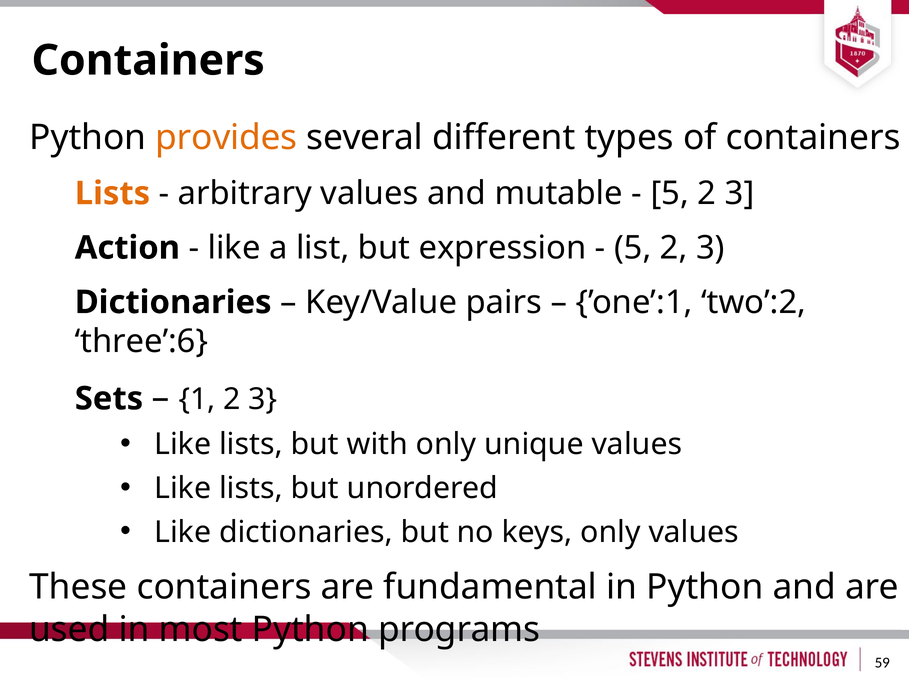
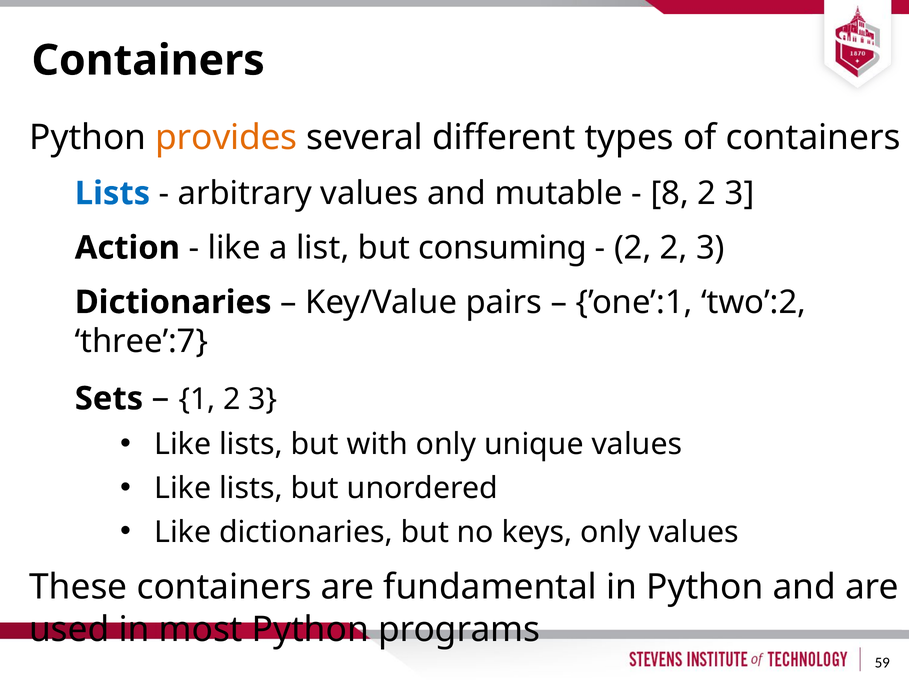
Lists colour: orange -> blue (112, 194)
5: 5 -> 8 (670, 194)
expression: expression -> consuming (503, 248)
5: 5 -> 2 (633, 248)
three’:6: three’:6 -> three’:7 (141, 342)
